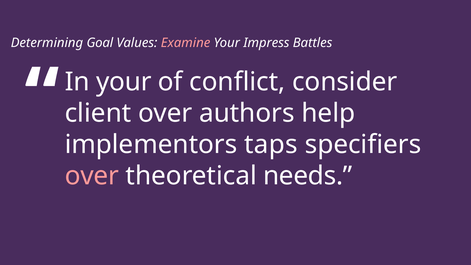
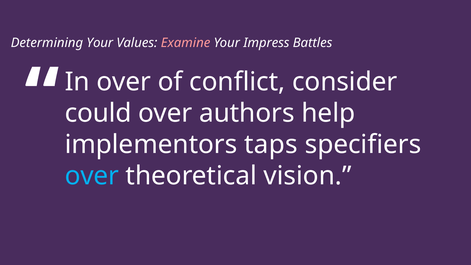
Determining Goal: Goal -> Your (100, 43)
In your: your -> over (124, 82)
client: client -> could (98, 113)
over colour: pink -> light blue (92, 176)
needs: needs -> vision (307, 176)
